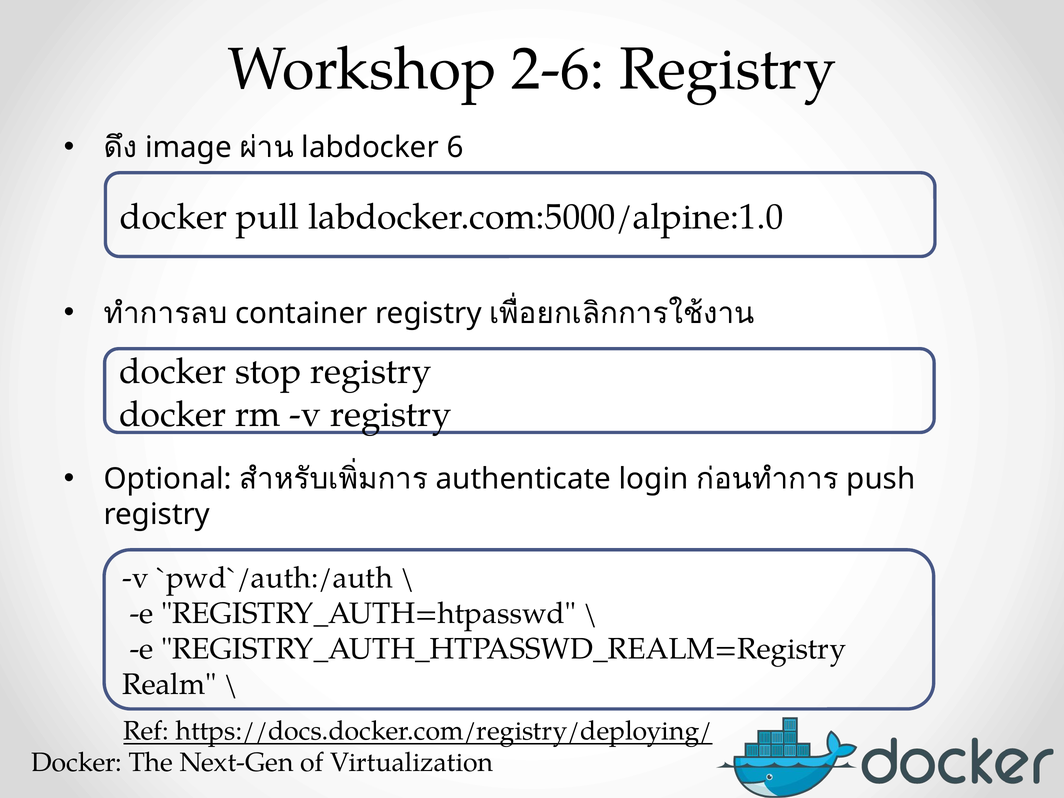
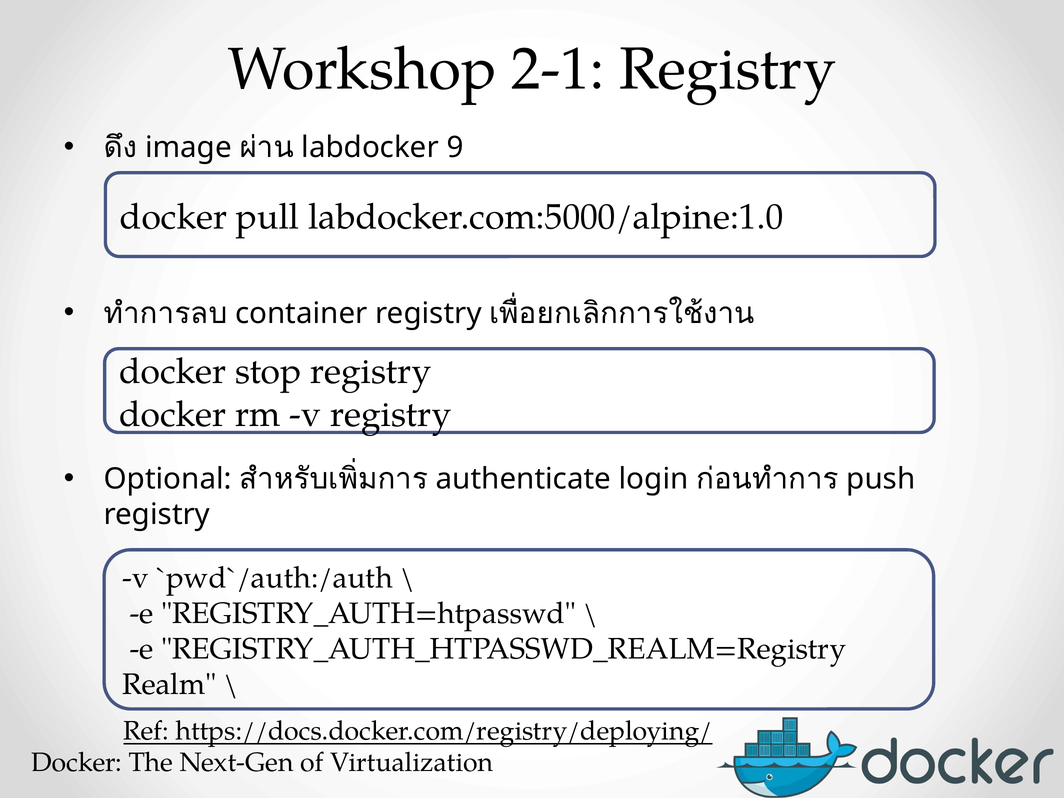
2-6: 2-6 -> 2-1 (558, 69)
6: 6 -> 9 (455, 148)
